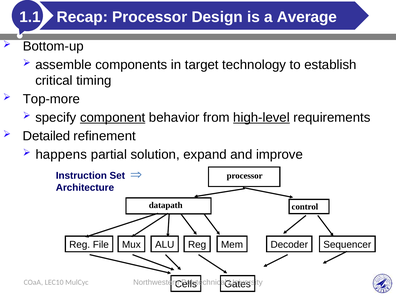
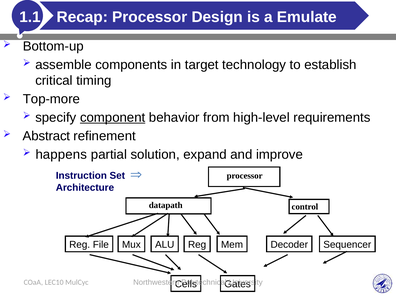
Average: Average -> Emulate (307, 17)
high-level underline: present -> none (261, 118)
Detailed: Detailed -> Abstract (46, 136)
